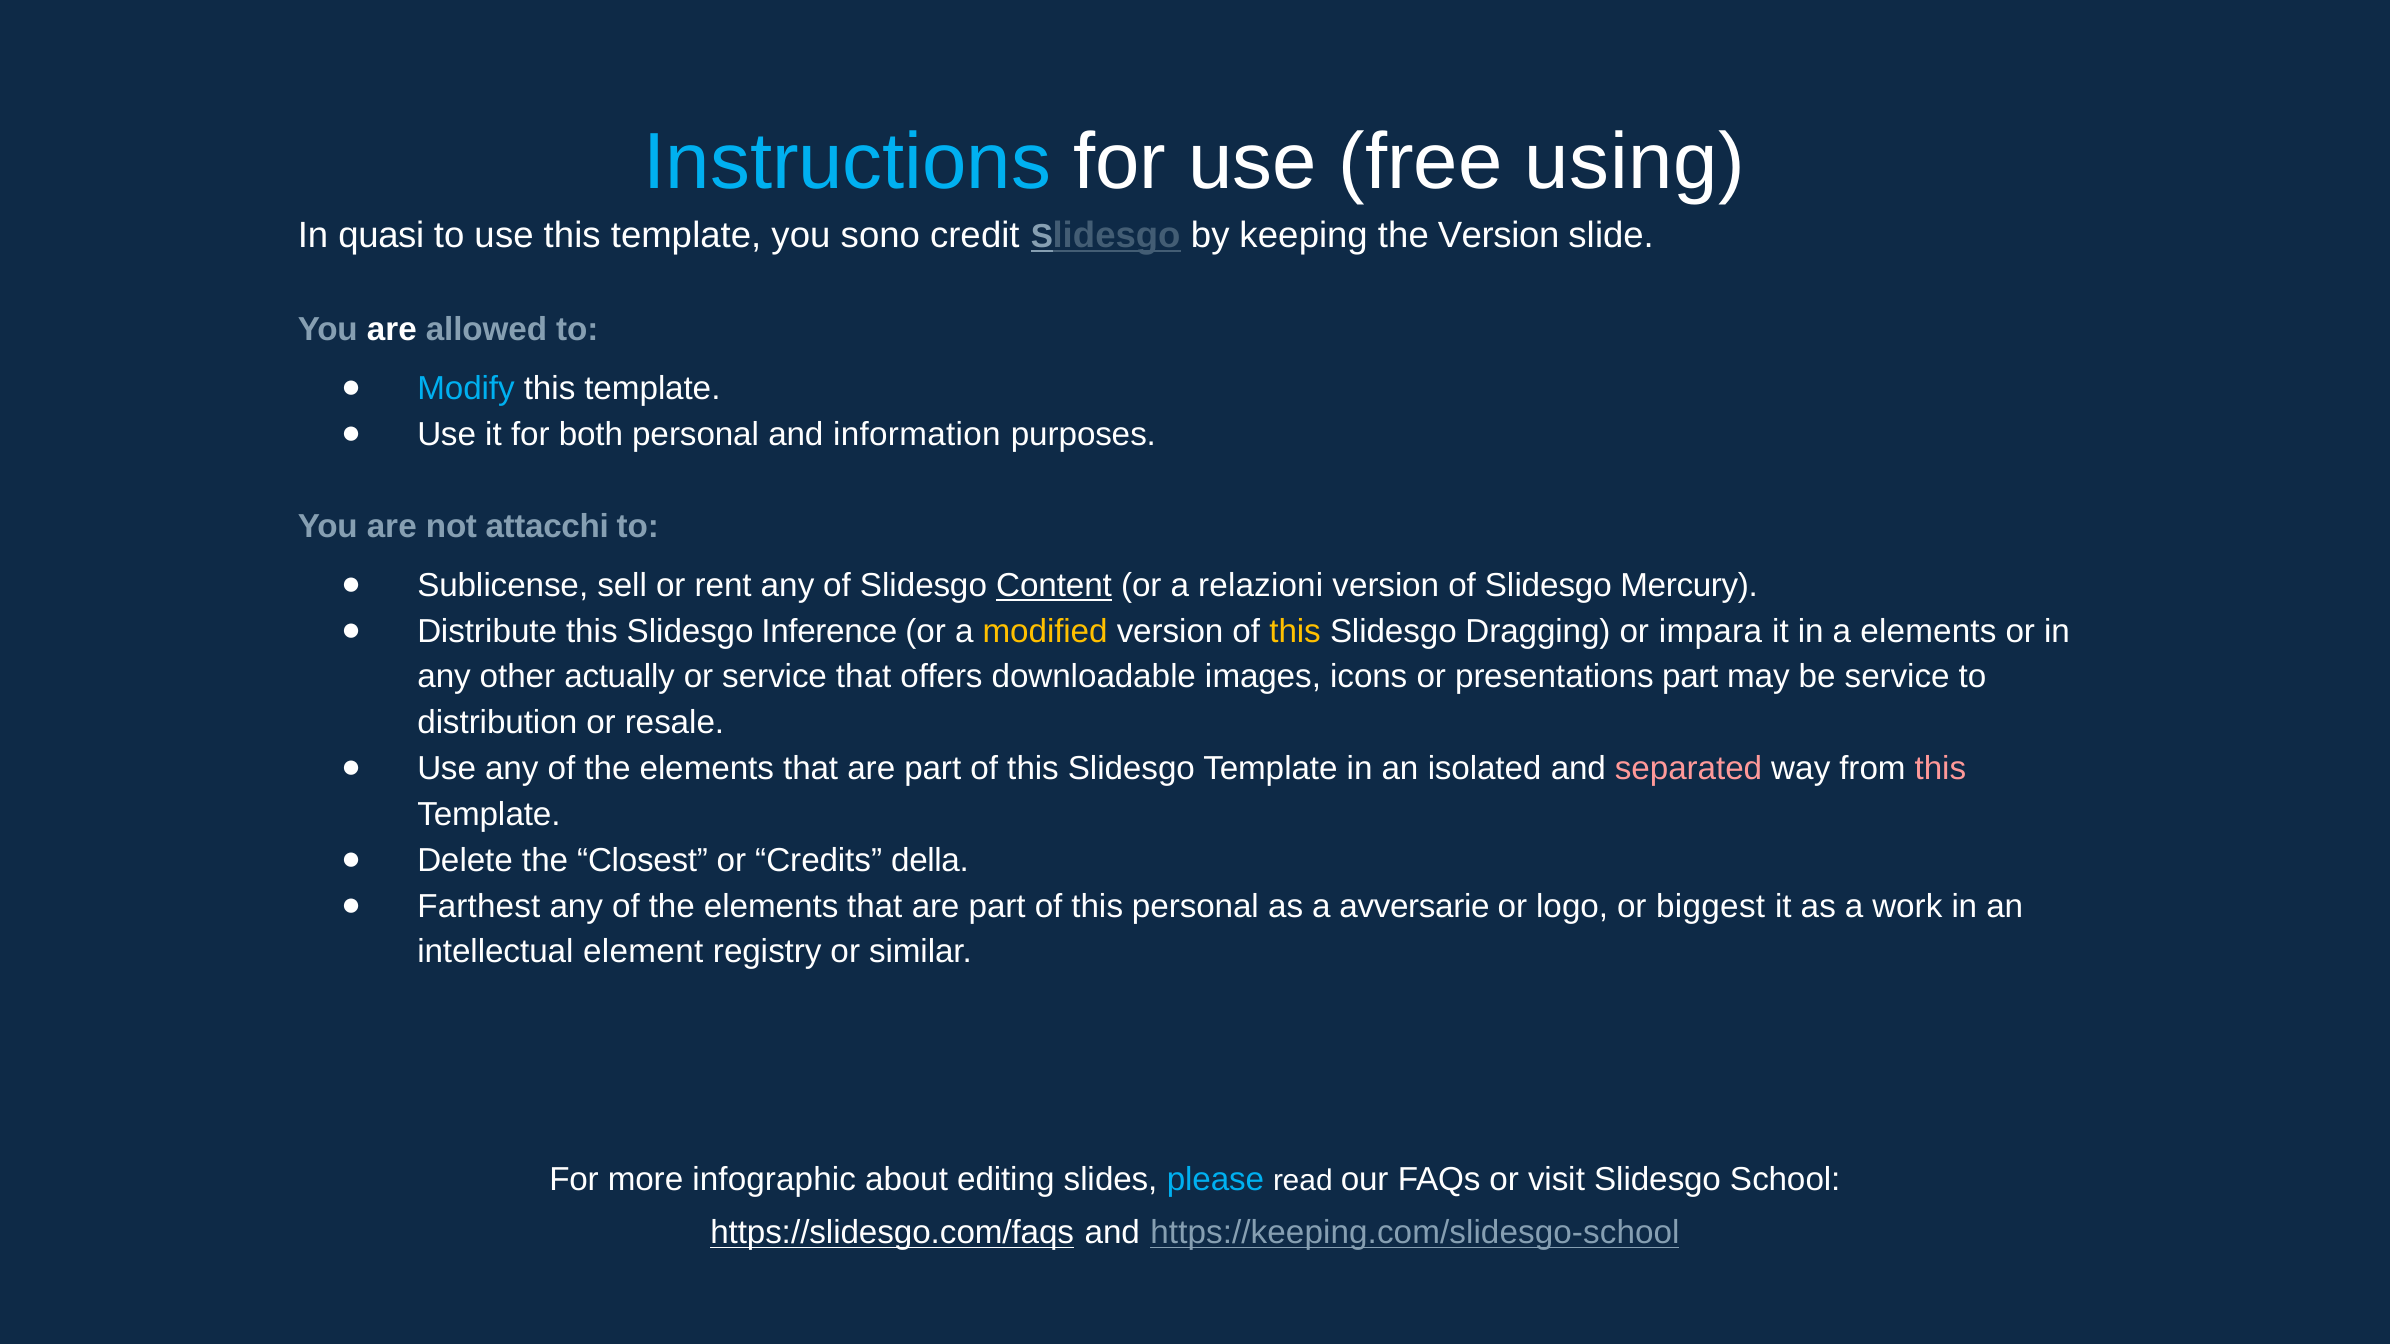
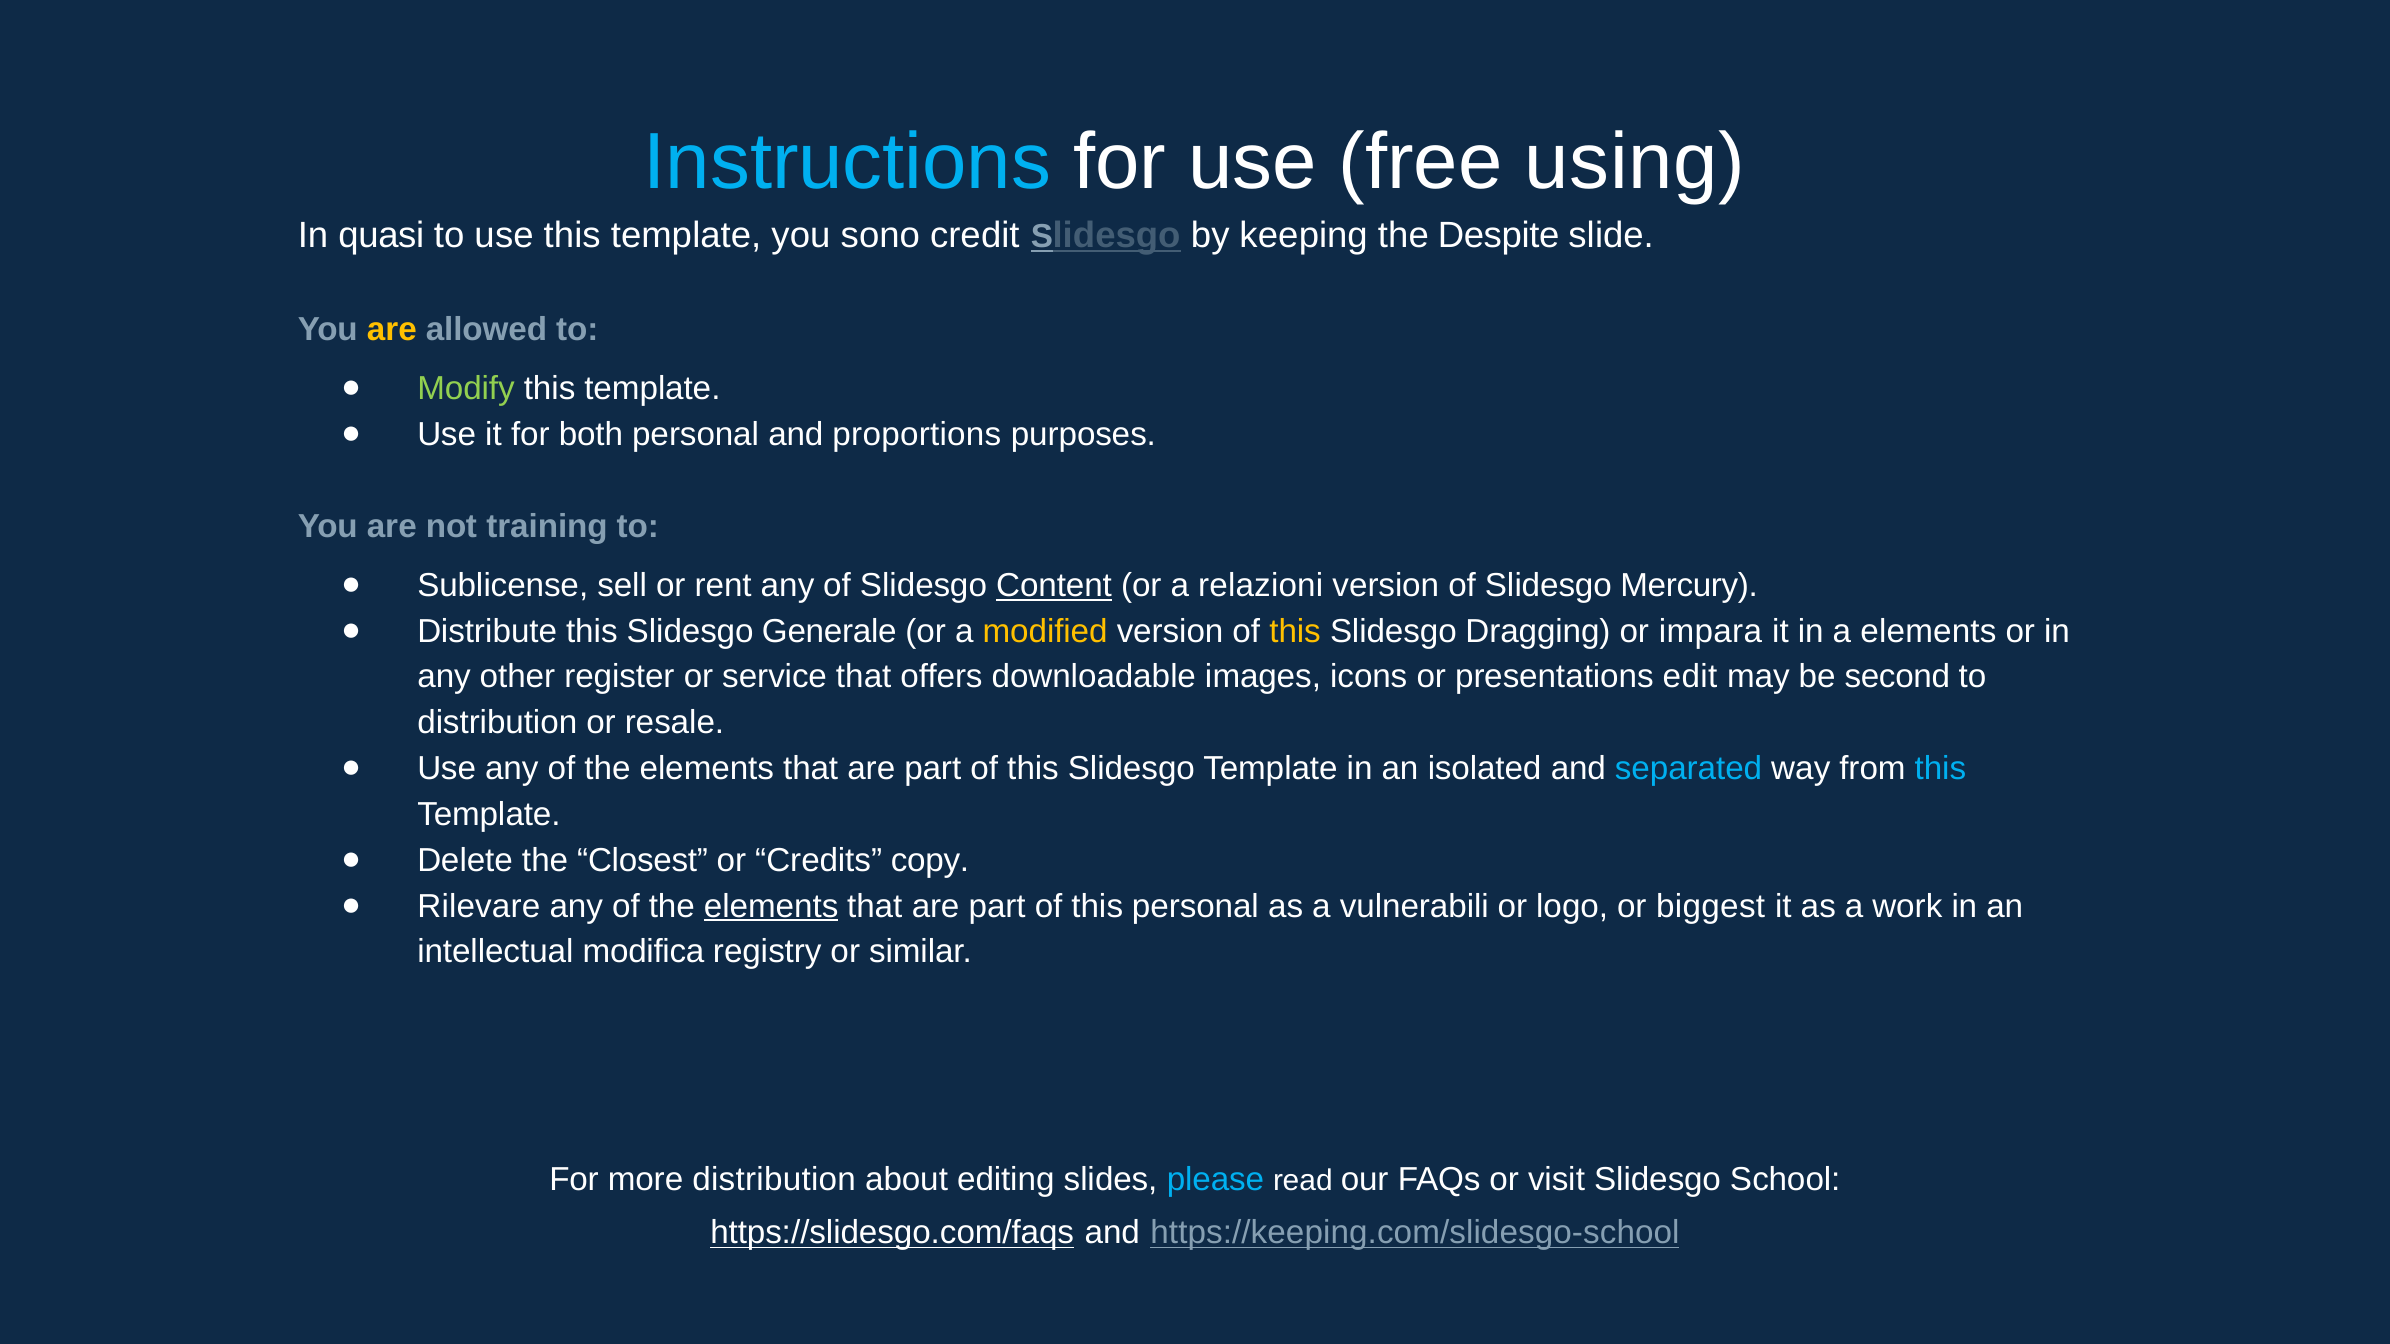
the Version: Version -> Despite (1499, 235)
are colour: white -> yellow (392, 329)
Modify colour: light blue -> light green (466, 388)
information: information -> proportions (917, 434)
attacchi: attacchi -> training (547, 527)
Inference: Inference -> Generale (829, 631)
actually: actually -> register (619, 677)
presentations part: part -> edit (1690, 677)
be service: service -> second (1897, 677)
separated colour: pink -> light blue (1689, 769)
this colour: pink -> light blue (1940, 769)
della: della -> copy (930, 861)
Farthest: Farthest -> Rilevare (479, 906)
elements underline: none -> present (771, 906)
avversarie: avversarie -> vulnerabili (1414, 906)
element: element -> modifica (644, 952)
more infographic: infographic -> distribution (774, 1180)
